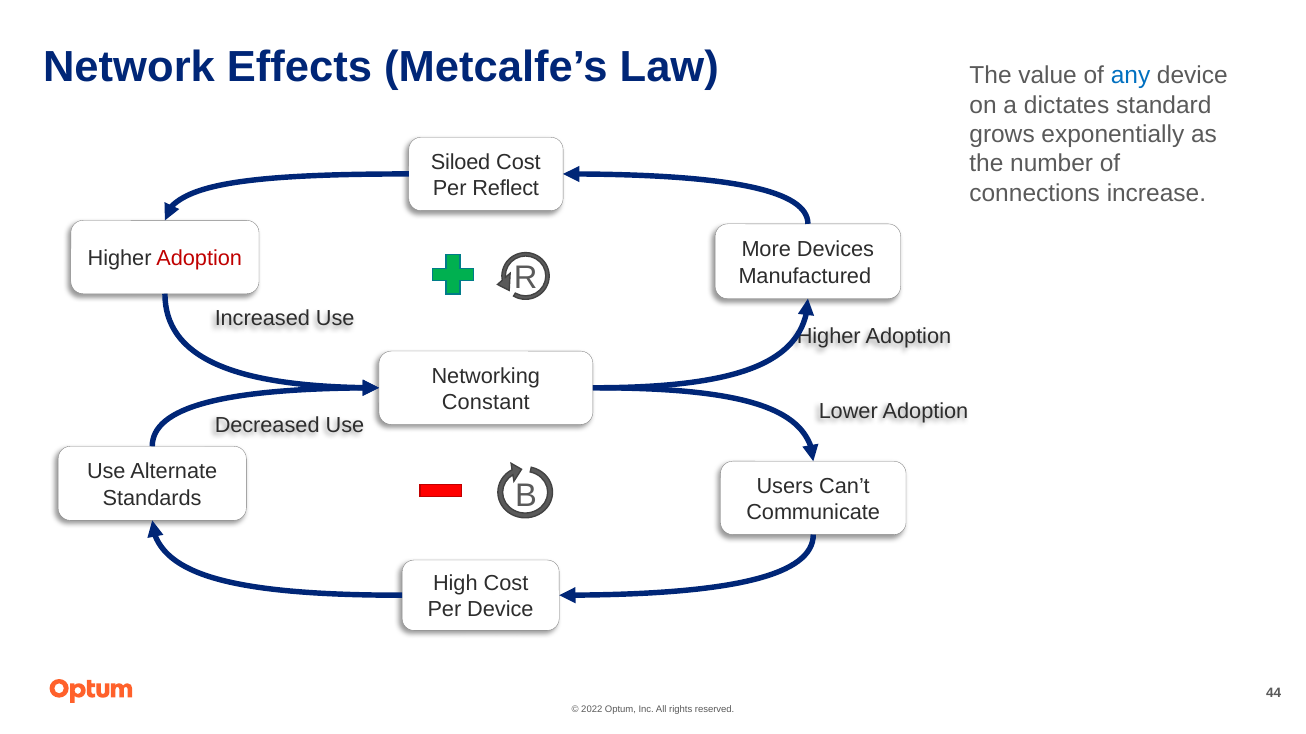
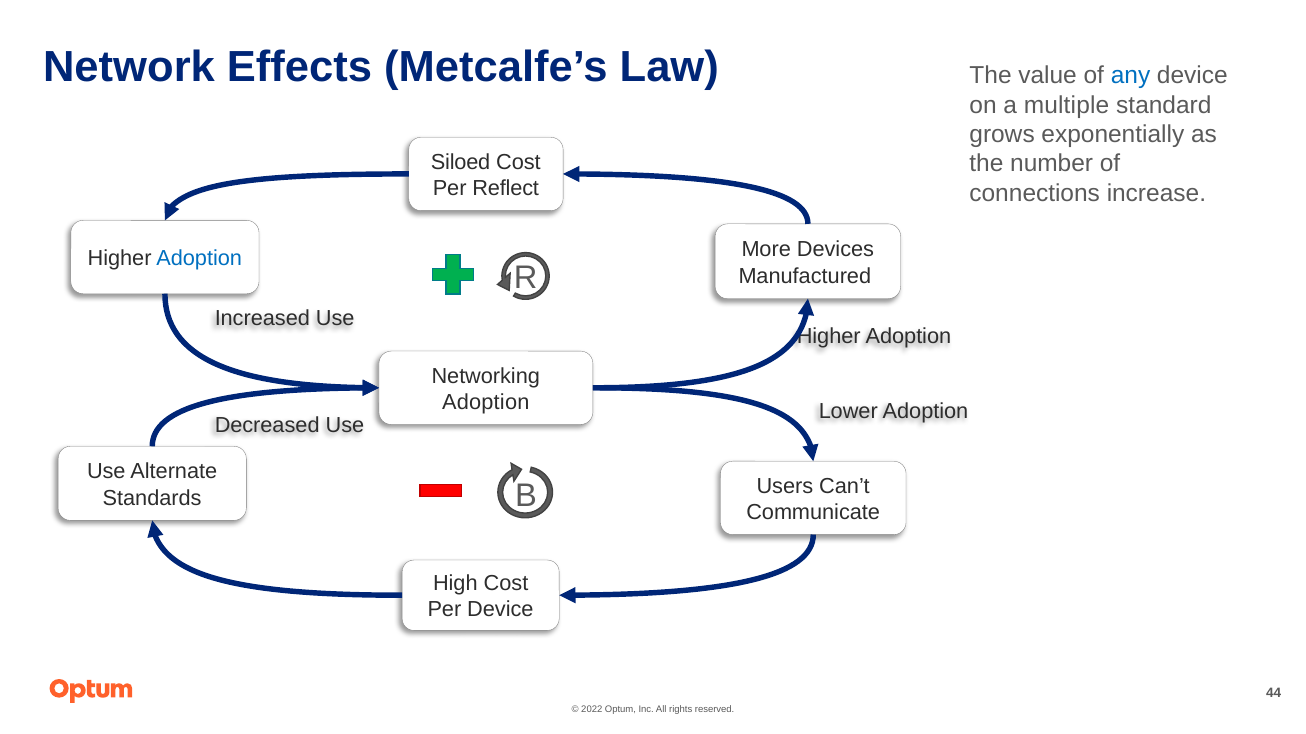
dictates: dictates -> multiple (1067, 105)
Adoption colour: red -> blue (199, 259)
Constant: Constant -> Adoption (486, 403)
